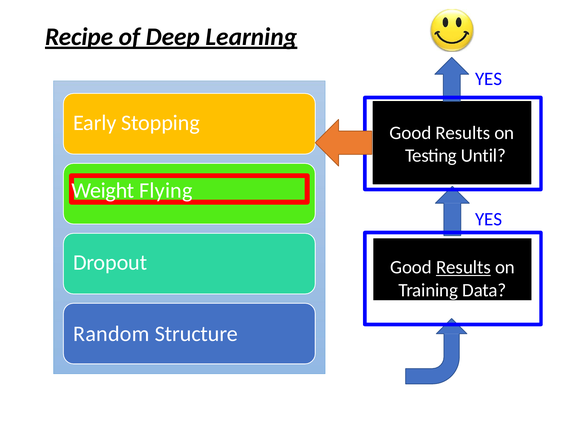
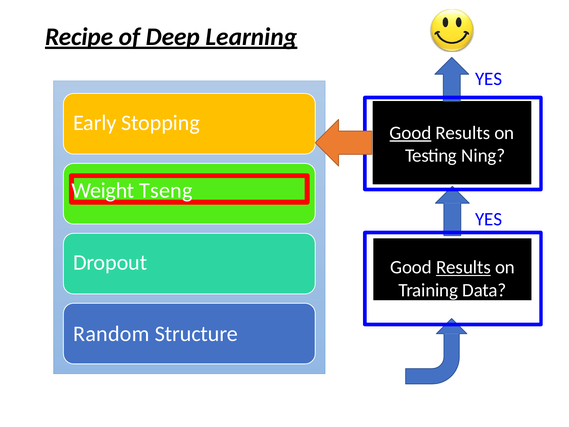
Good underline: none -> present (410, 133)
Until: Until -> Ning (483, 155)
Flying: Flying -> Tseng (166, 190)
